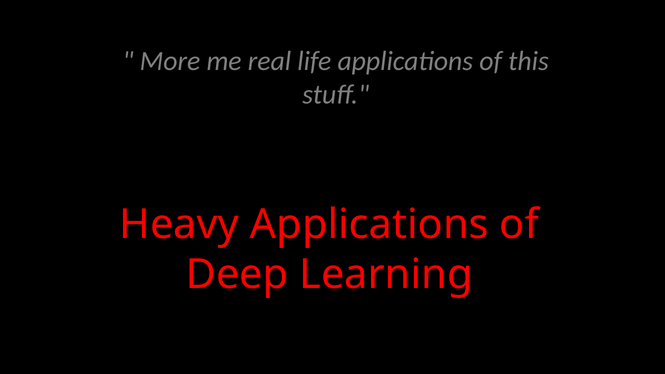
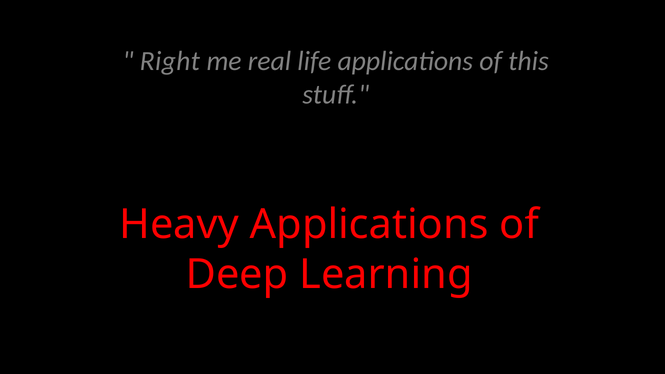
More: More -> Right (170, 61)
